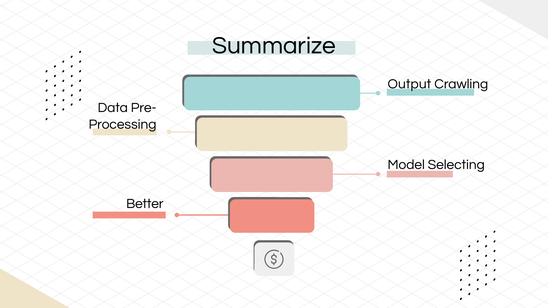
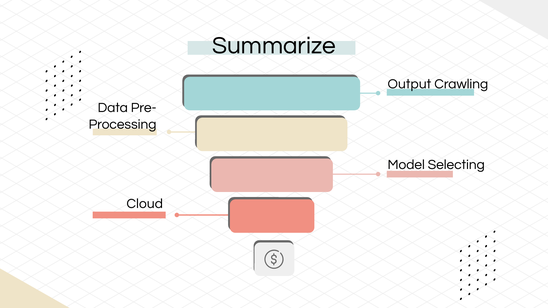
Better: Better -> Cloud (145, 204)
